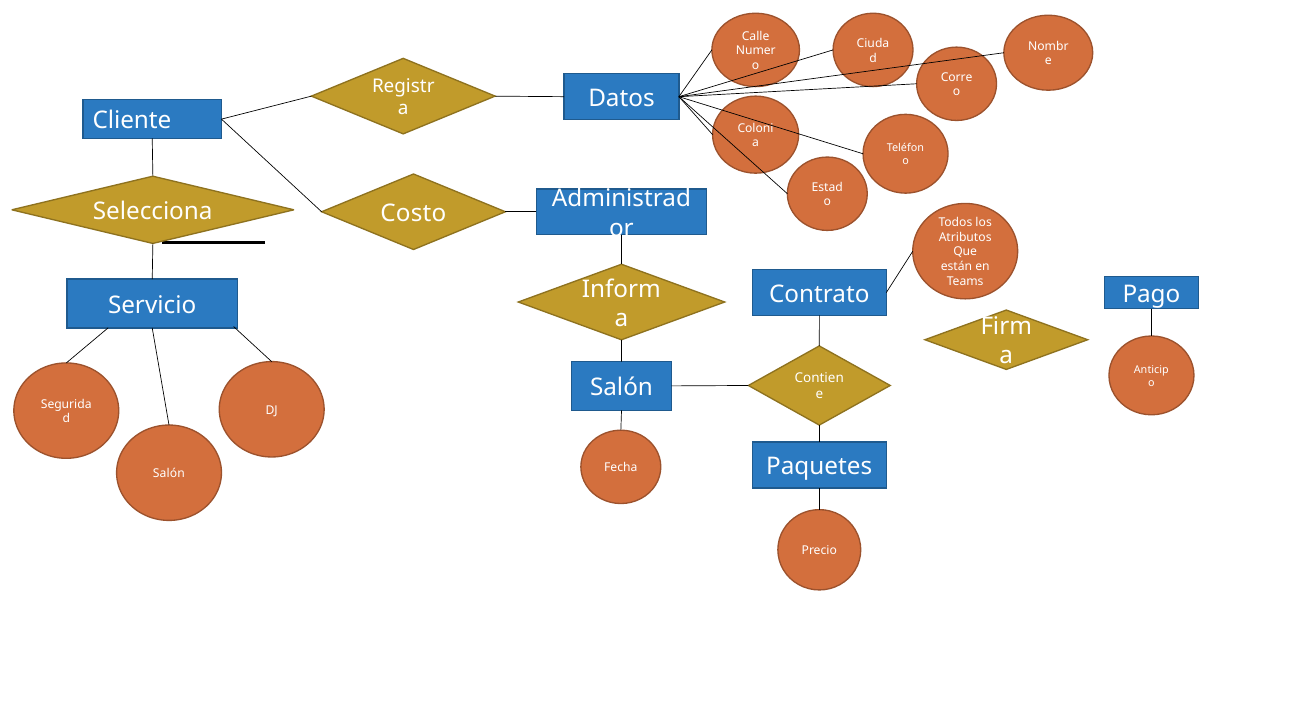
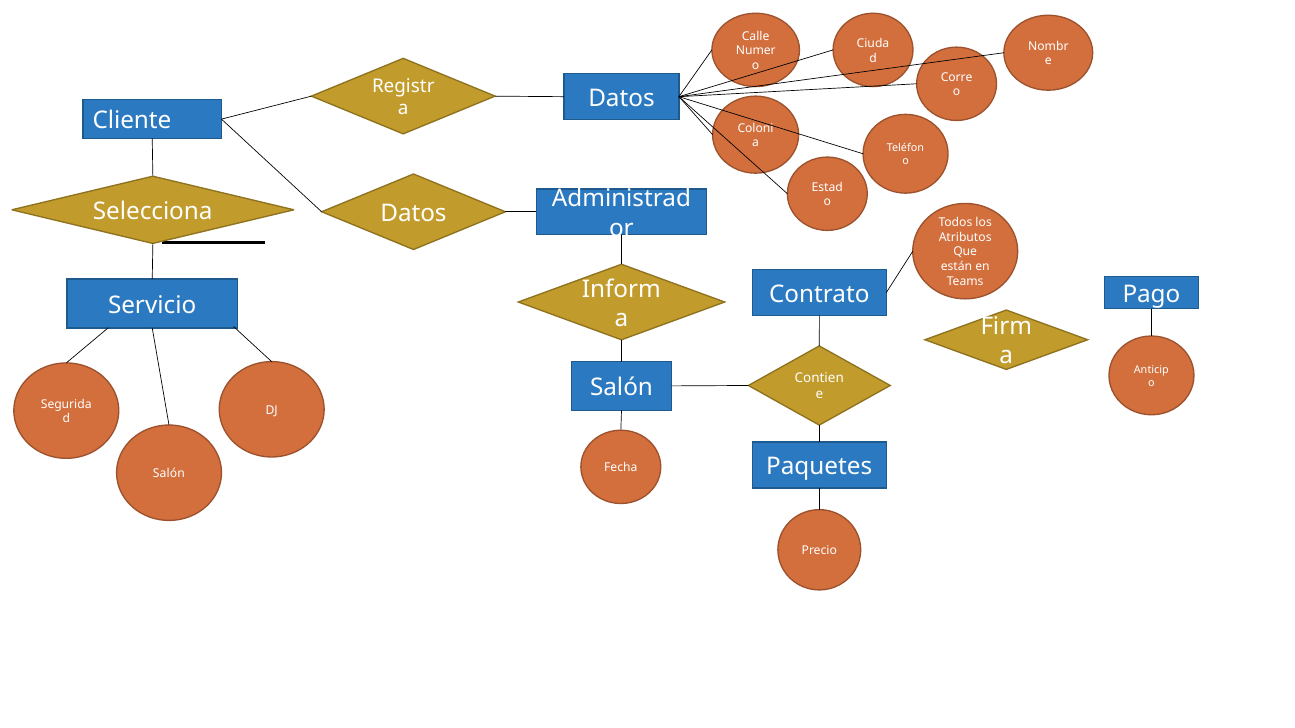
Costo: Costo -> Datos (414, 214)
